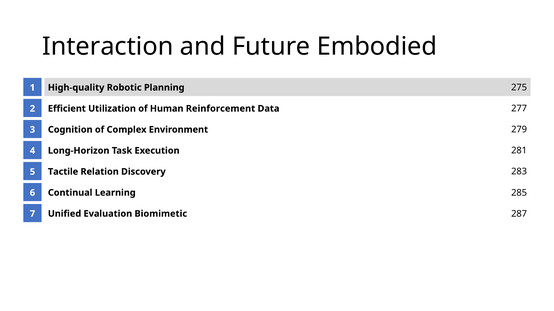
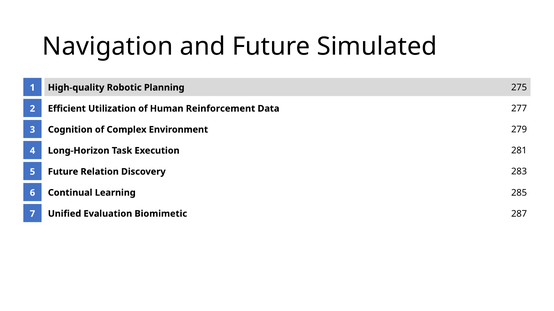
Interaction: Interaction -> Navigation (108, 47)
Embodied: Embodied -> Simulated (377, 47)
Tactile: Tactile -> Future (63, 172)
